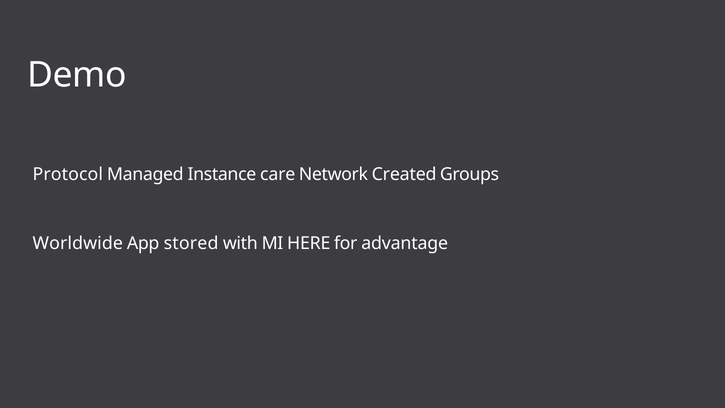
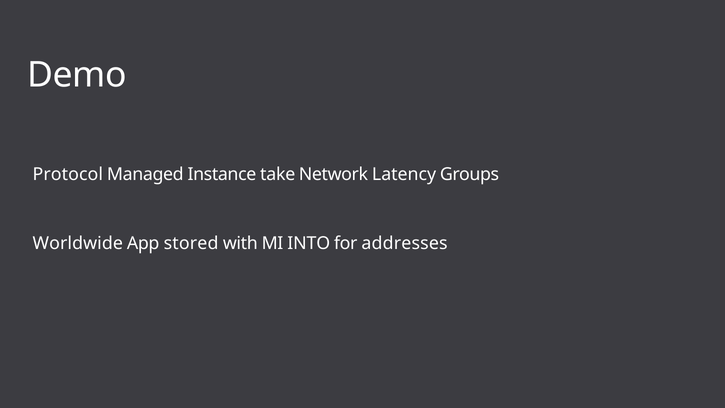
care: care -> take (278, 174)
Created: Created -> Latency (404, 174)
HERE: HERE -> INTO (309, 243)
advantage: advantage -> addresses (405, 243)
